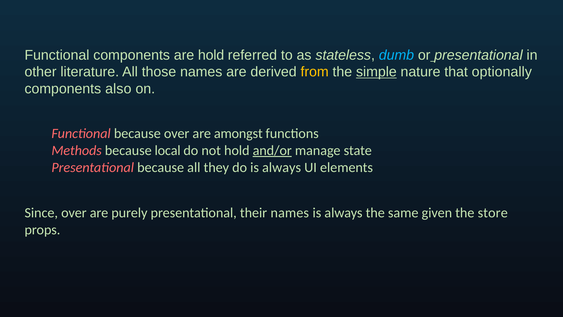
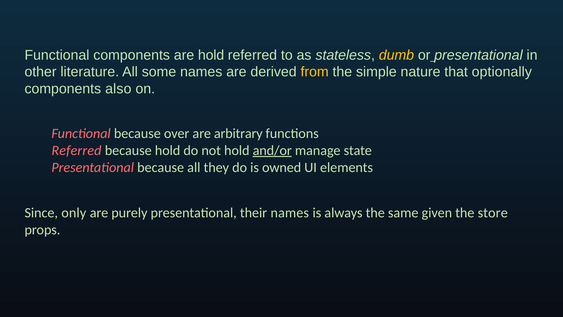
dumb colour: light blue -> yellow (396, 55)
those: those -> some (159, 72)
simple underline: present -> none (376, 72)
amongst: amongst -> arbitrary (238, 133)
Methods: Methods -> Referred (77, 150)
because local: local -> hold (168, 150)
do is always: always -> owned (282, 167)
Since over: over -> only (74, 213)
